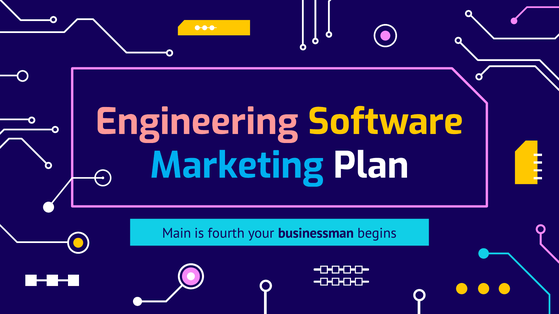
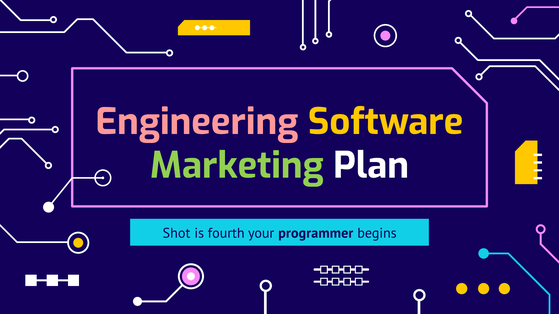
Marketing colour: light blue -> light green (237, 166)
Main: Main -> Shot (176, 234)
businessman: businessman -> programmer (316, 234)
